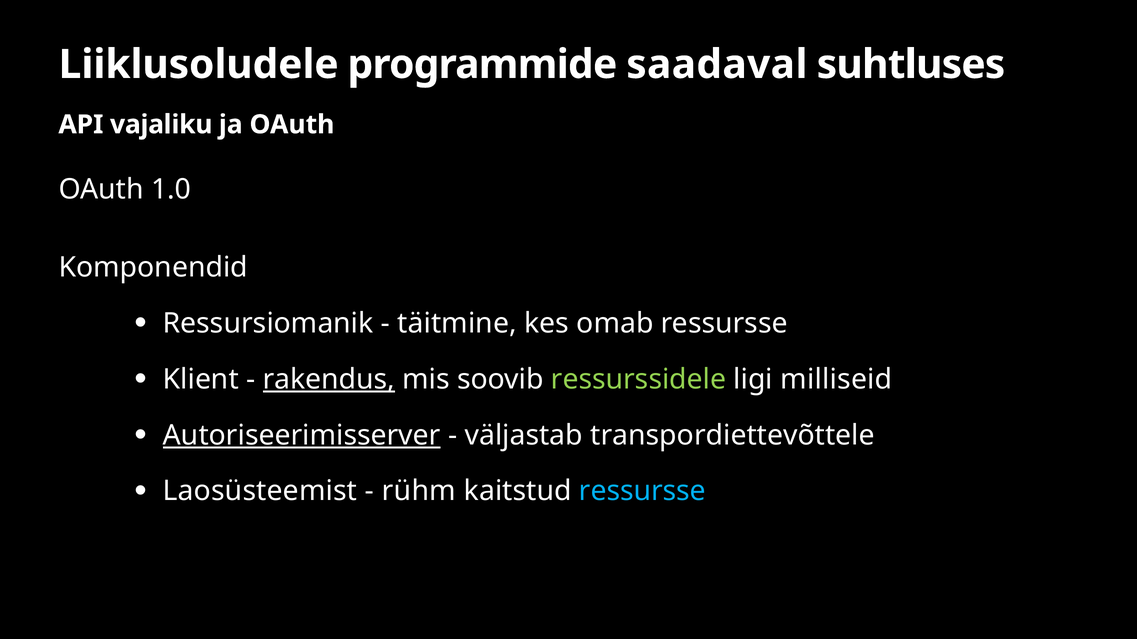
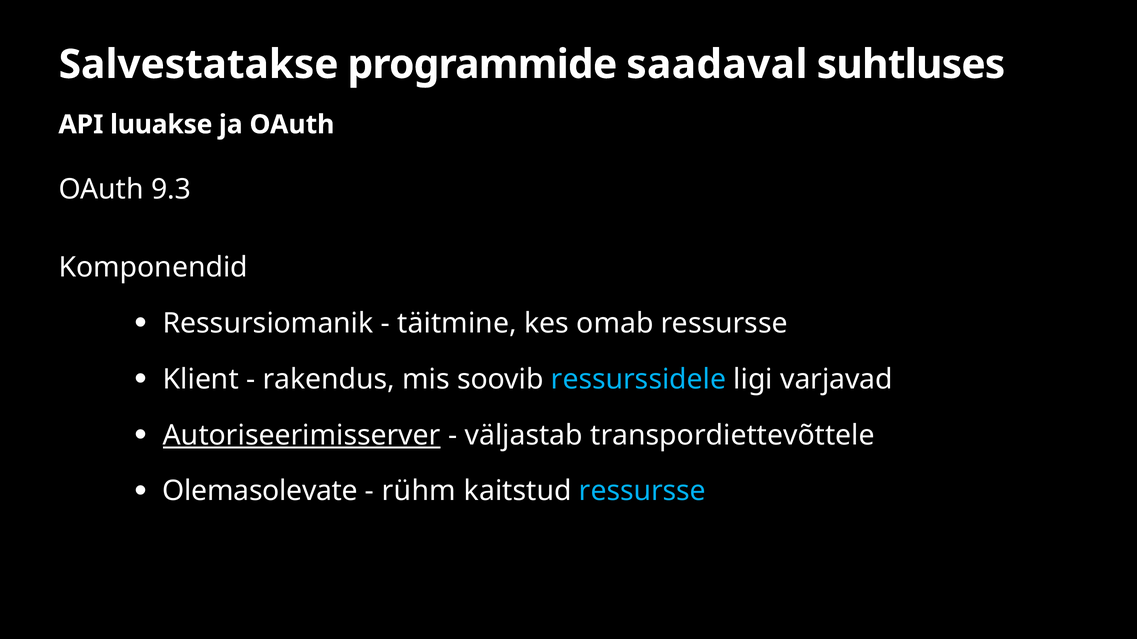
Liiklusoludele: Liiklusoludele -> Salvestatakse (199, 65)
vajaliku: vajaliku -> luuakse (161, 125)
1.0: 1.0 -> 9.3 (171, 190)
rakendus underline: present -> none (329, 380)
ressurssidele colour: light green -> light blue (639, 380)
milliseid: milliseid -> varjavad (836, 380)
Laosüsteemist: Laosüsteemist -> Olemasolevate (260, 492)
